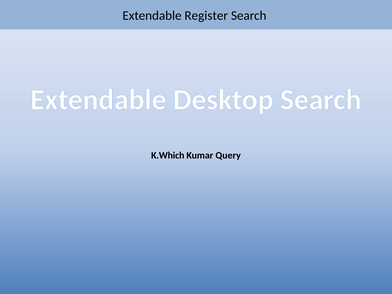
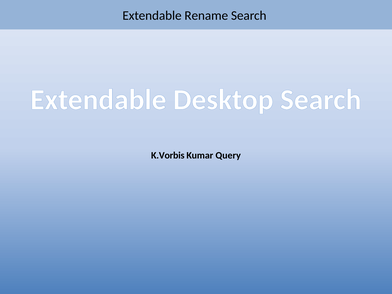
Register: Register -> Rename (206, 16)
K.Which: K.Which -> K.Vorbis (168, 155)
